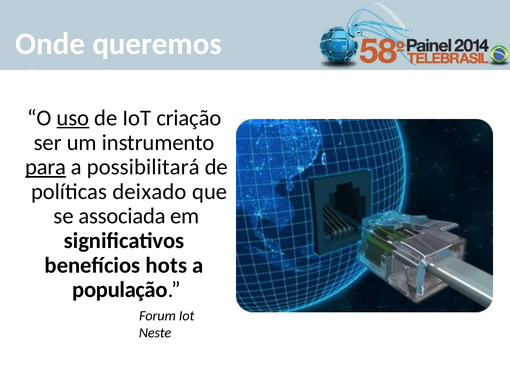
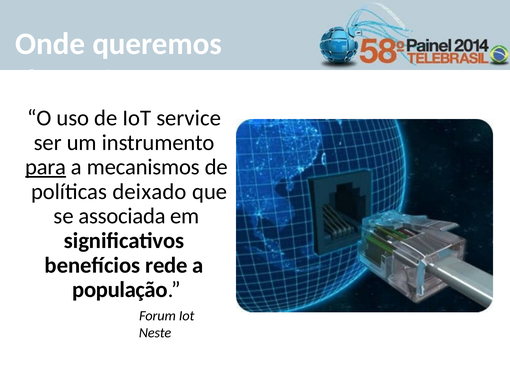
uso underline: present -> none (73, 118)
criação: criação -> service (189, 118)
possibilitará: possibilitará -> mecanismos (143, 167)
hots: hots -> rede (166, 265)
